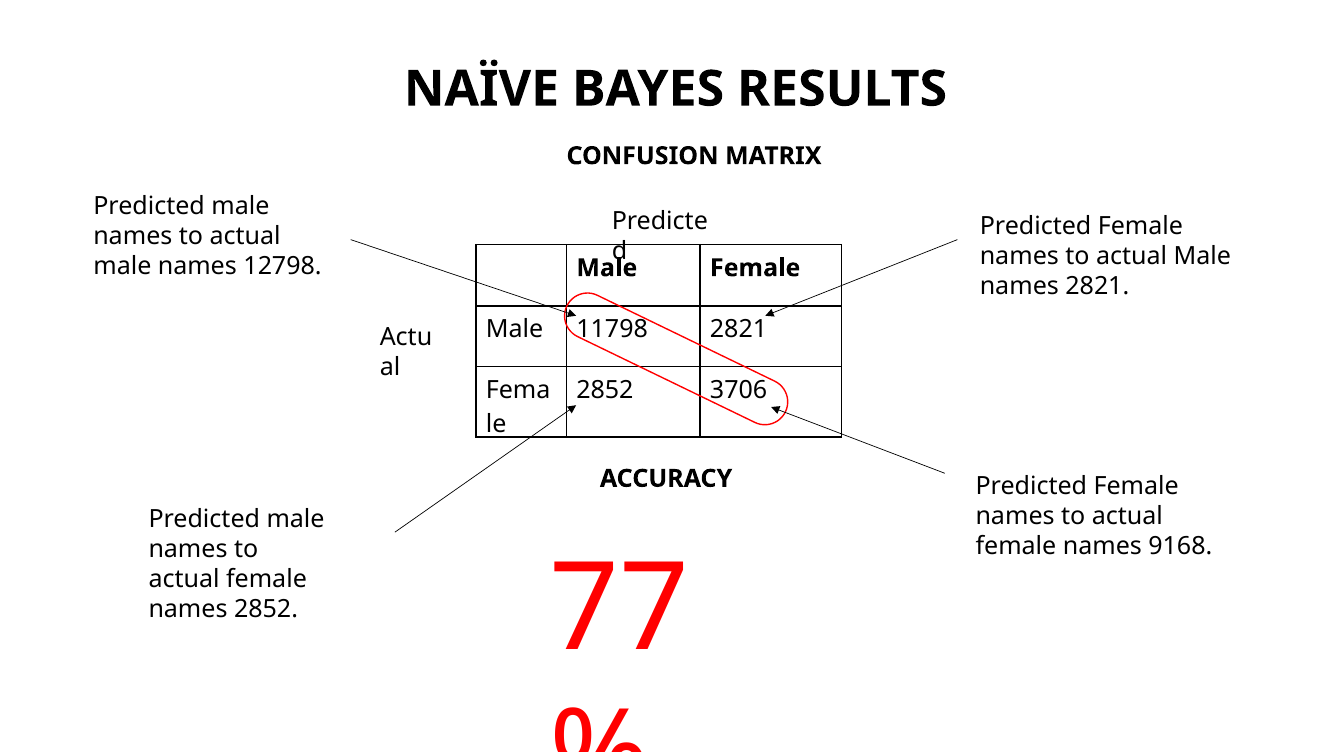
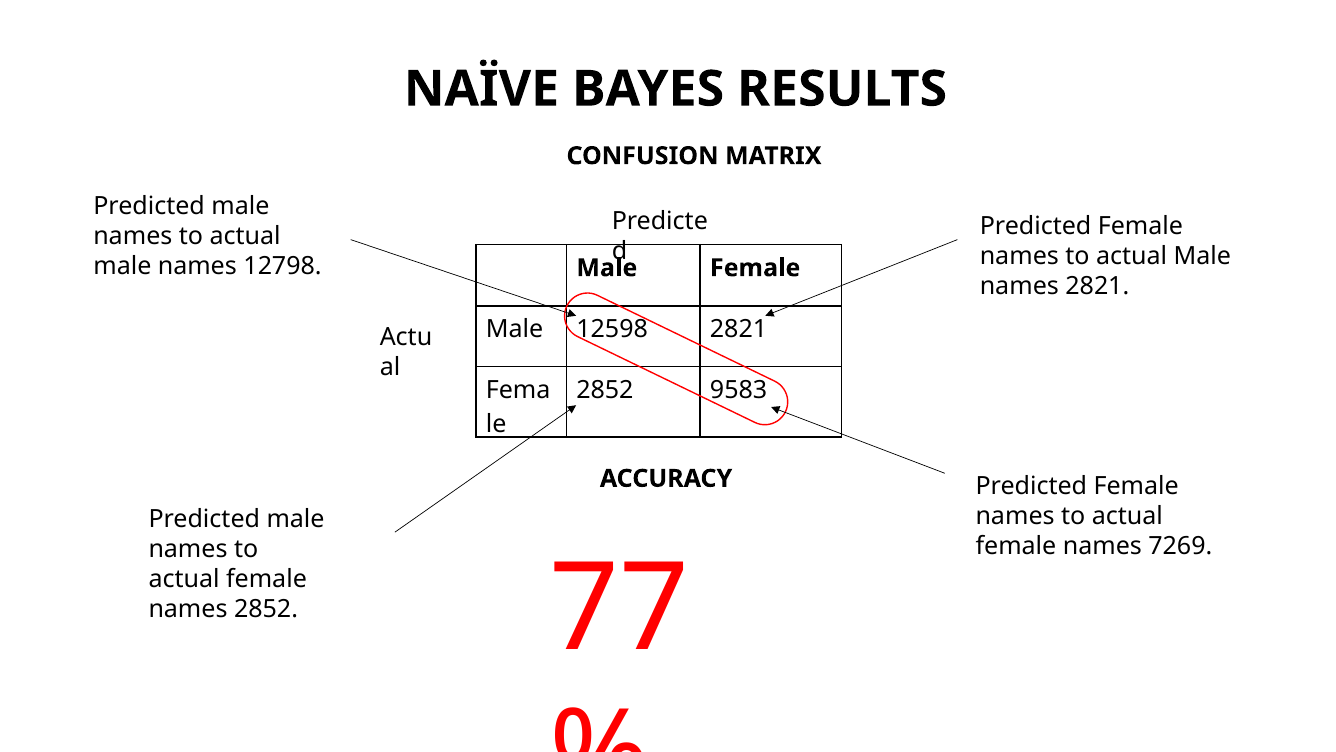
11798: 11798 -> 12598 (612, 329)
3706: 3706 -> 9583 (739, 390)
9168: 9168 -> 7269 (1180, 546)
